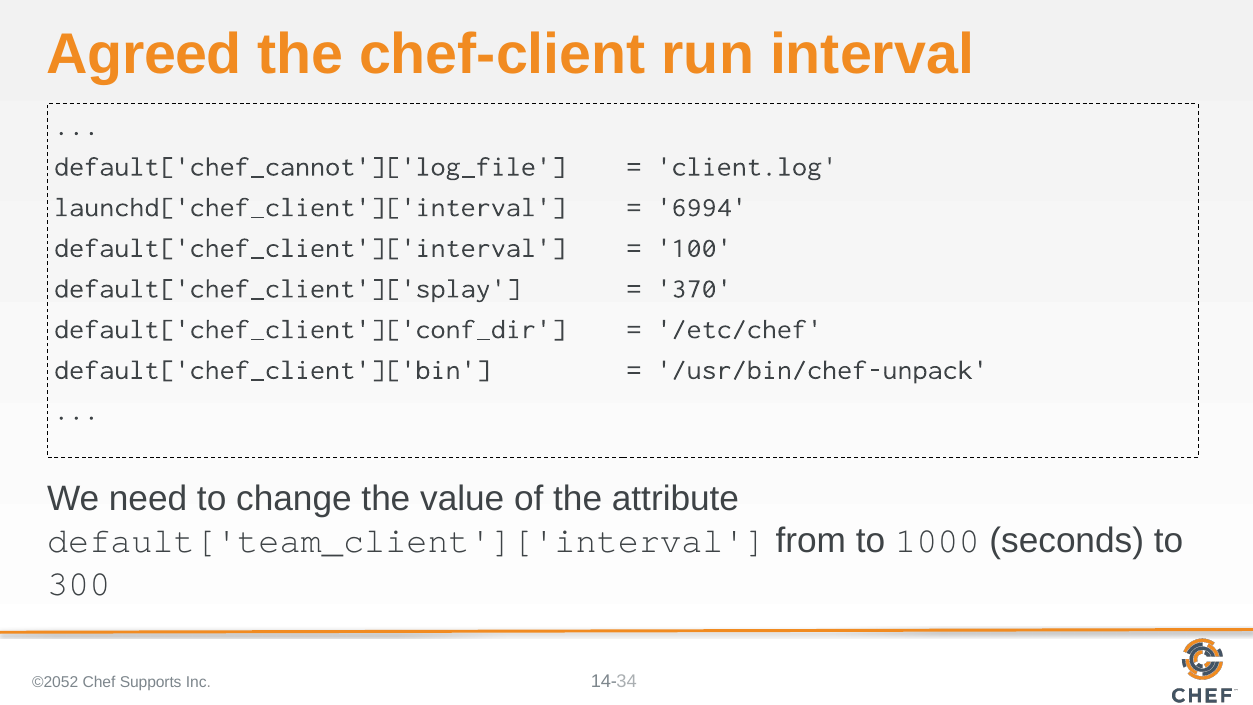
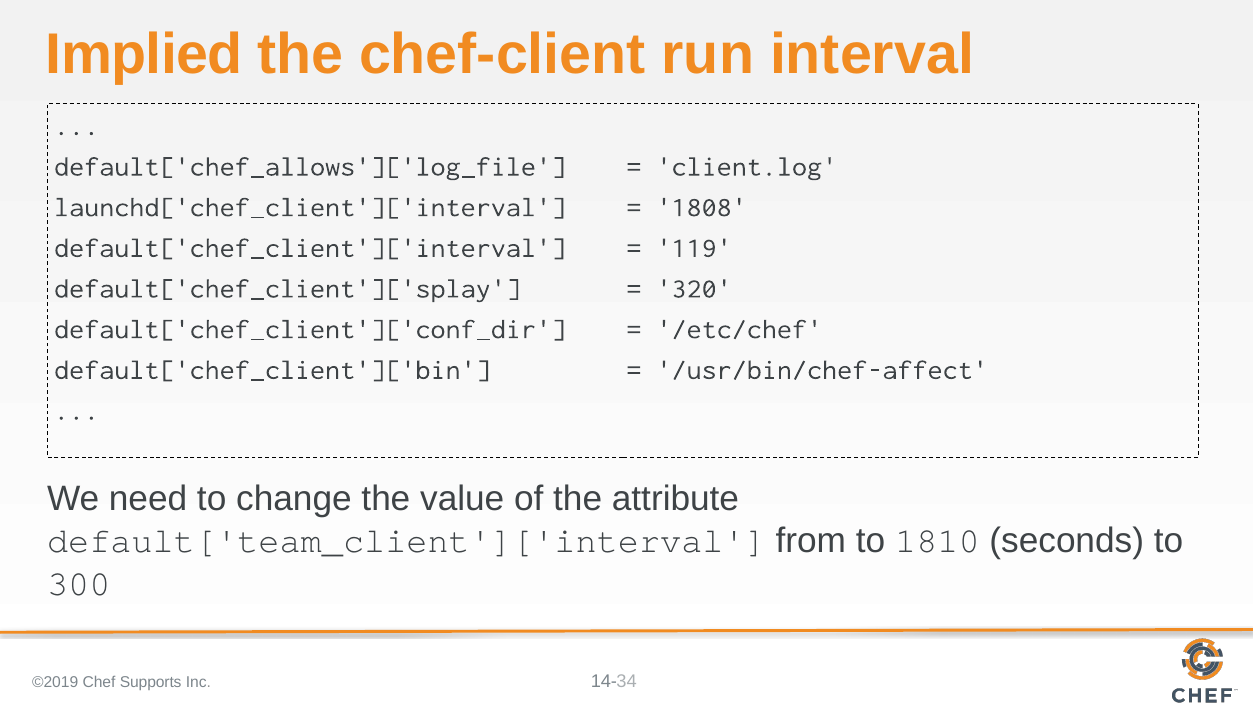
Agreed: Agreed -> Implied (144, 54)
default['chef_cannot']['log_file: default['chef_cannot']['log_file -> default['chef_allows']['log_file (310, 166)
6994: 6994 -> 1808 (702, 207)
100: 100 -> 119 (694, 248)
370: 370 -> 320 (694, 288)
/usr/bin/chef-unpack: /usr/bin/chef-unpack -> /usr/bin/chef-affect (822, 370)
1000: 1000 -> 1810 (937, 541)
©2052: ©2052 -> ©2019 (55, 682)
